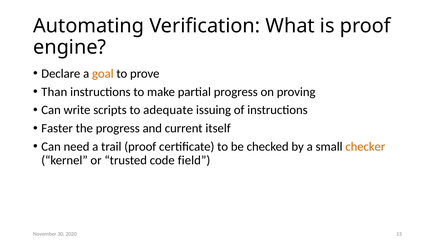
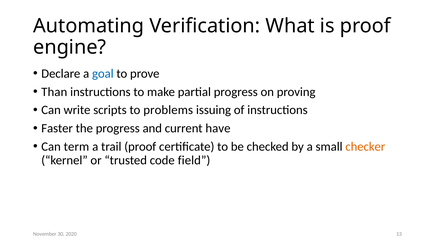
goal colour: orange -> blue (103, 74)
adequate: adequate -> problems (168, 110)
itself: itself -> have (218, 128)
need: need -> term (76, 146)
